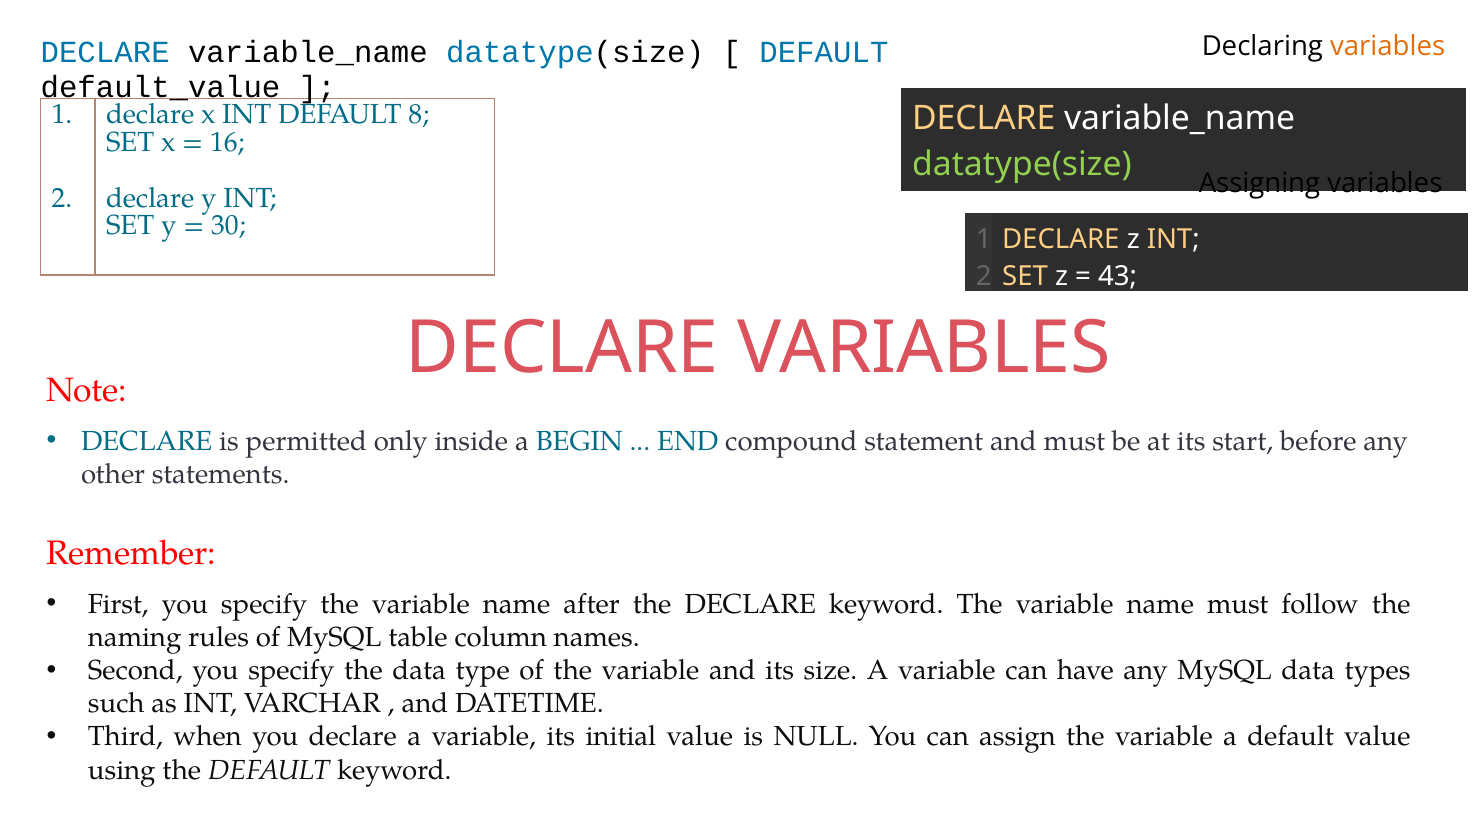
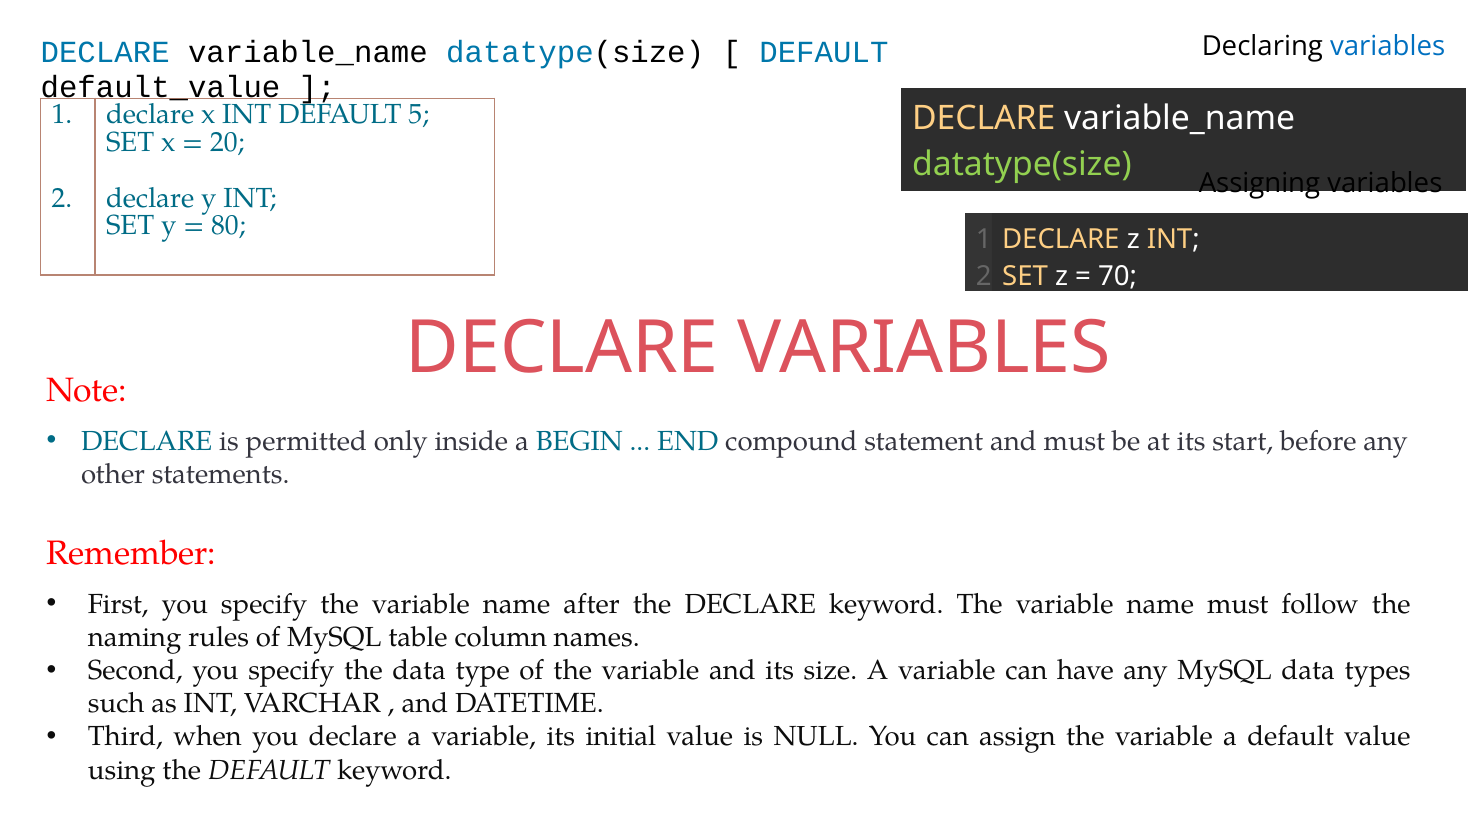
variables colour: orange -> blue (1388, 47)
8: 8 -> 5 (419, 115)
16: 16 -> 20 (227, 142)
30: 30 -> 80 (228, 226)
43: 43 -> 70 (1117, 277)
